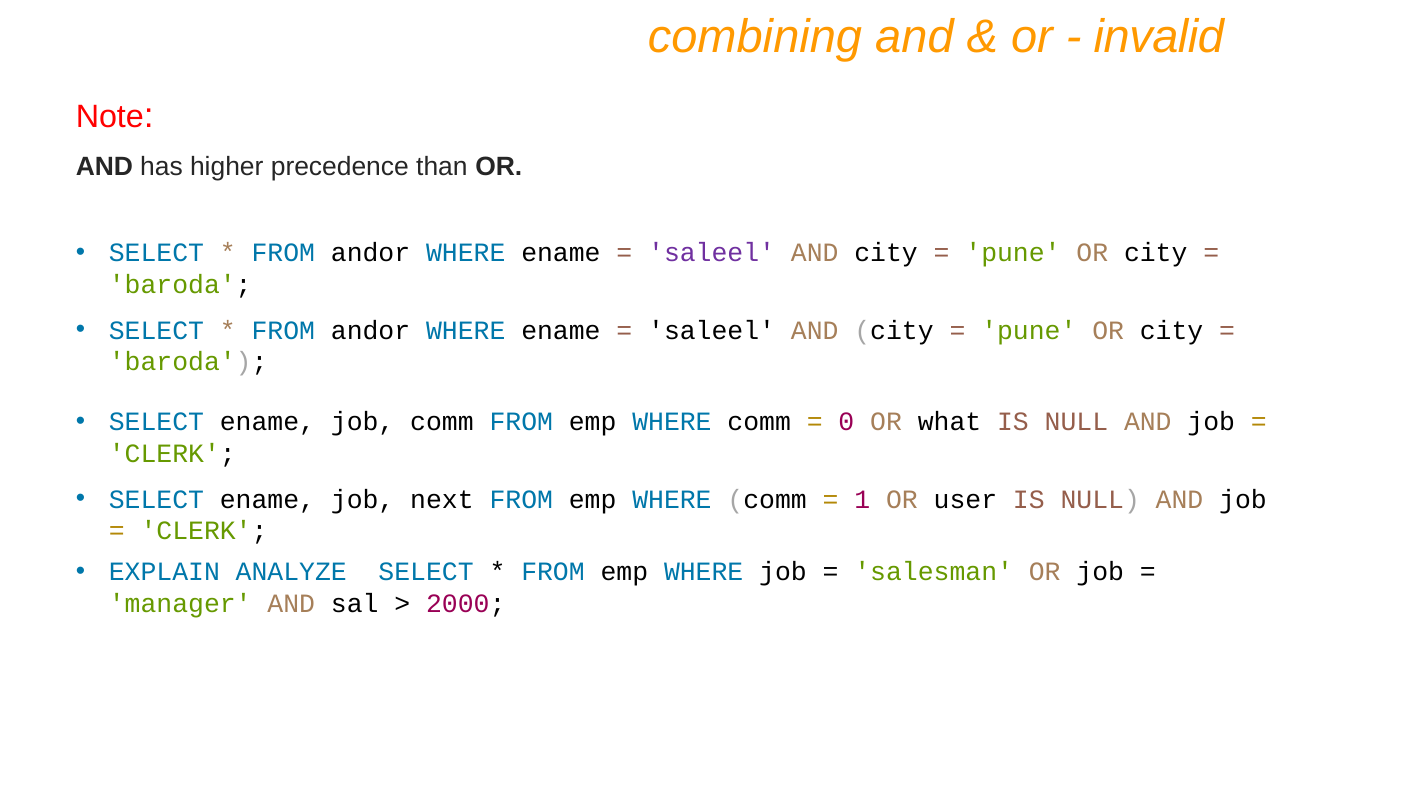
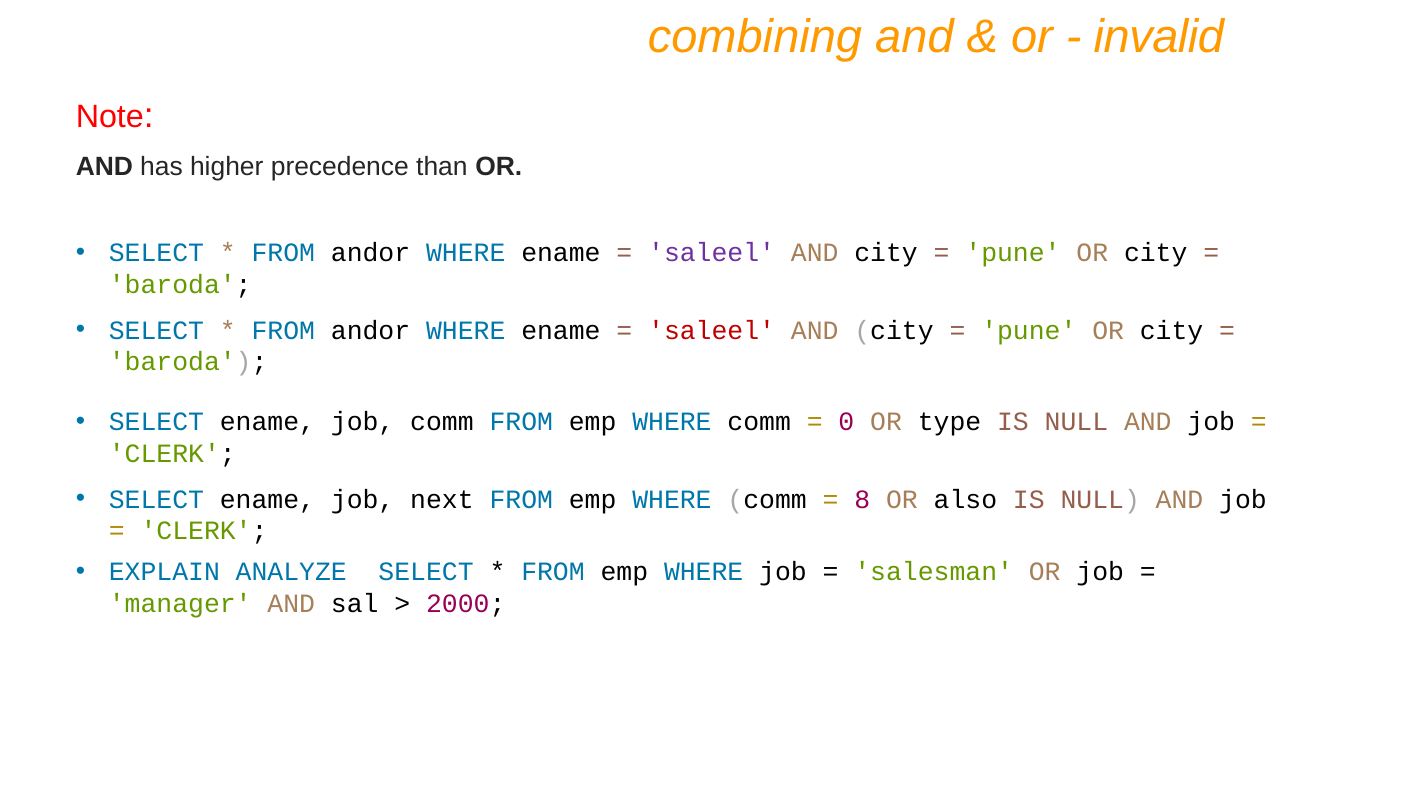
saleel colour: black -> red (712, 330)
what: what -> type (950, 422)
1: 1 -> 8 (862, 500)
user: user -> also (965, 500)
